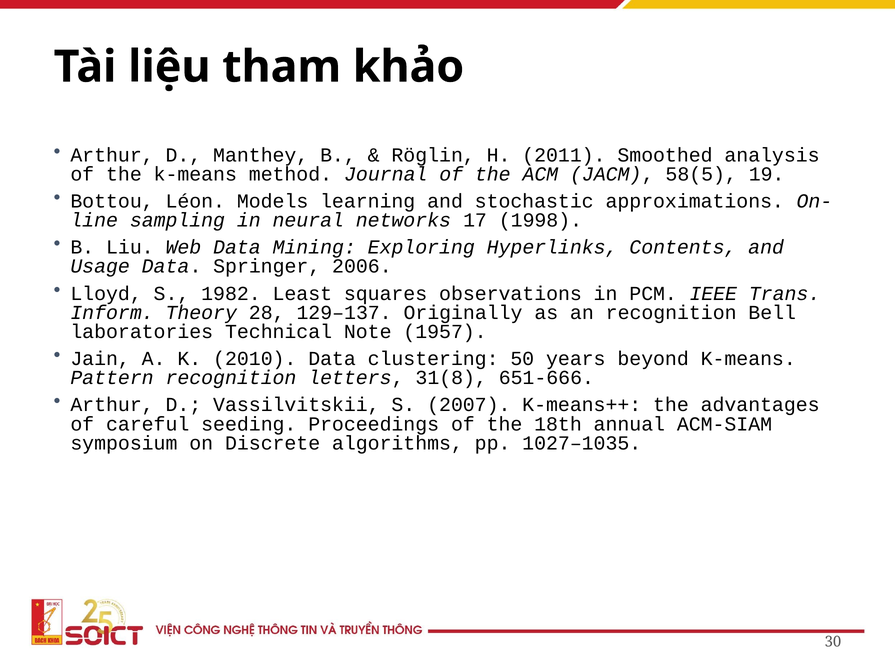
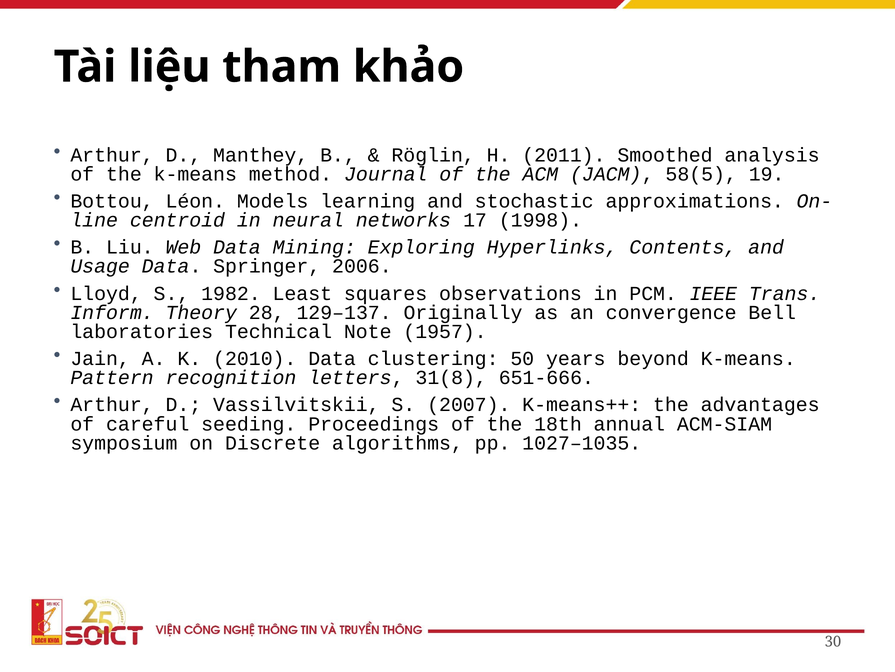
sampling: sampling -> centroid (177, 220)
an recognition: recognition -> convergence (671, 312)
